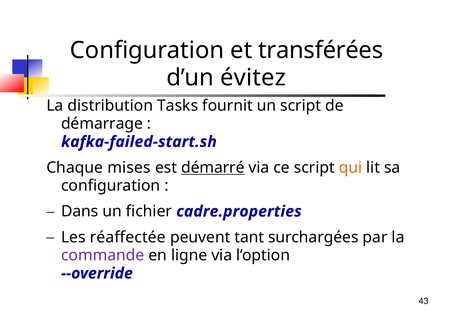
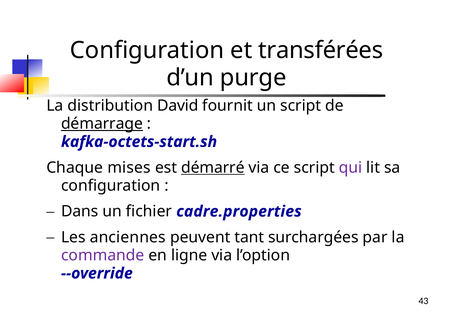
évitez: évitez -> purge (253, 78)
Tasks: Tasks -> David (178, 106)
démarrage underline: none -> present (102, 124)
kafka-failed-start.sh: kafka-failed-start.sh -> kafka-octets-start.sh (139, 142)
qui colour: orange -> purple (351, 167)
réaffectée: réaffectée -> anciennes (128, 237)
